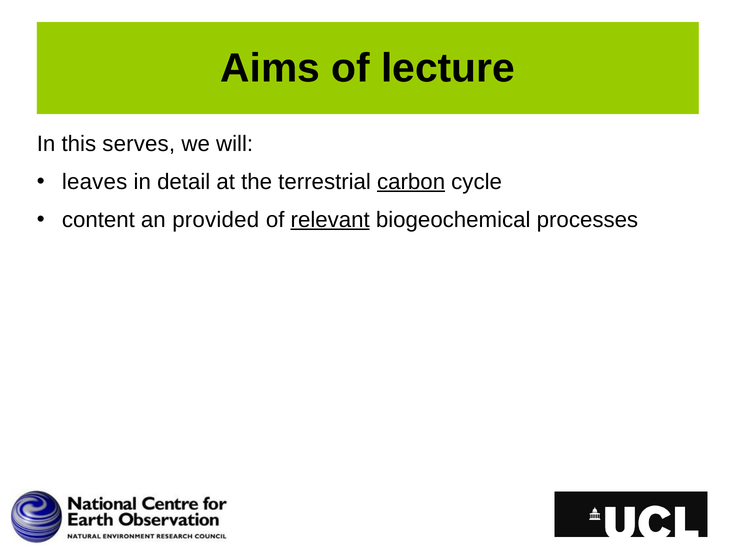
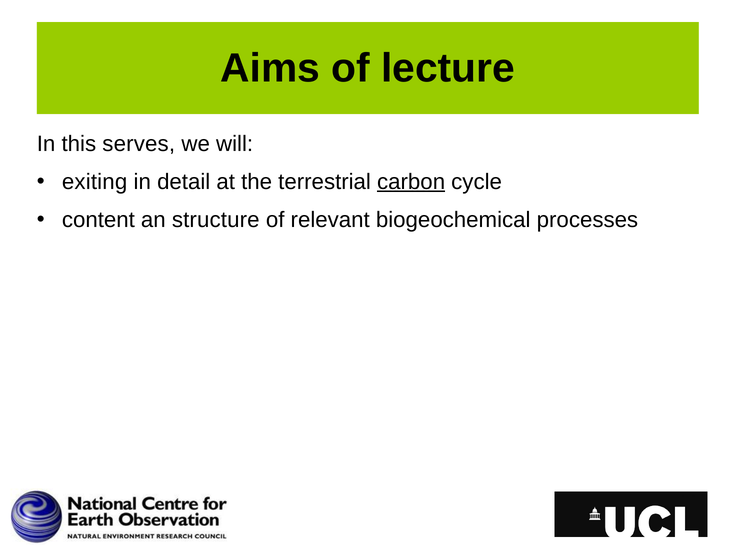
leaves: leaves -> exiting (95, 182)
provided: provided -> structure (216, 220)
relevant underline: present -> none (330, 220)
